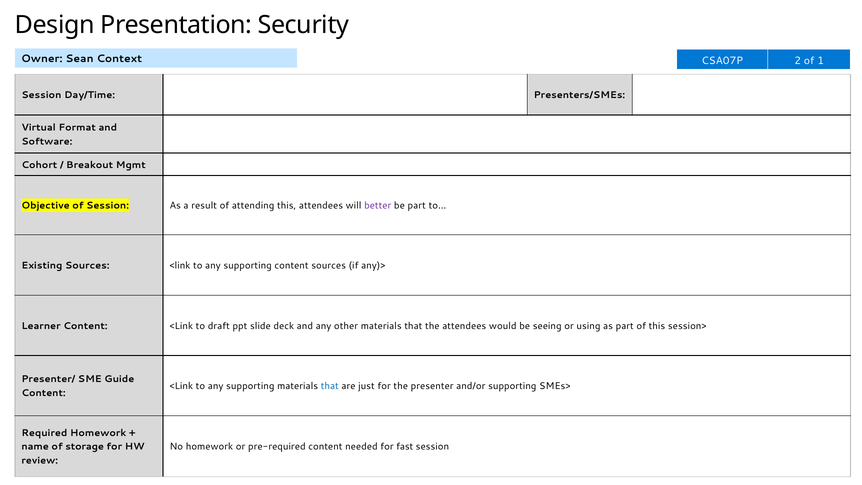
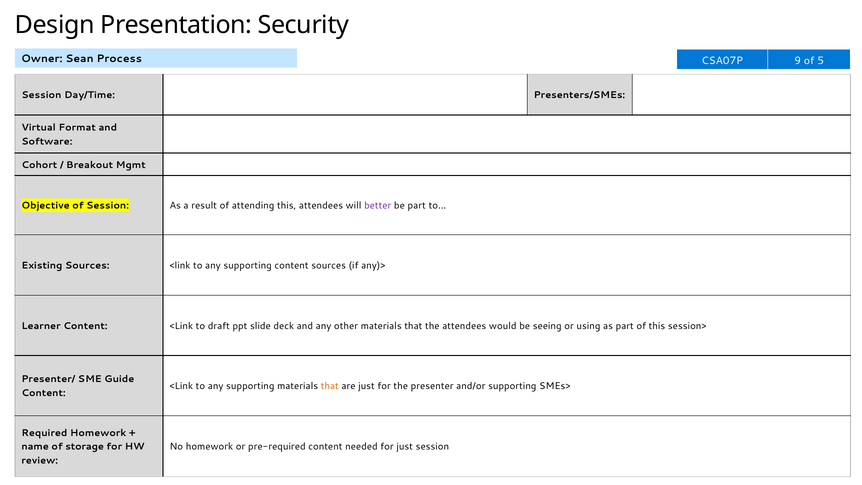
Context: Context -> Process (119, 59)
2: 2 -> 9 (798, 60)
1: 1 -> 5 (821, 60)
that colour: blue -> orange (330, 386)
for fast: fast -> just (405, 447)
